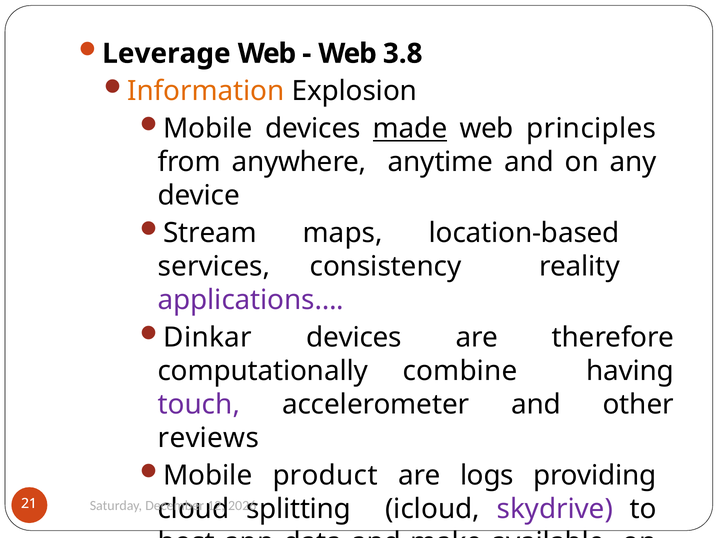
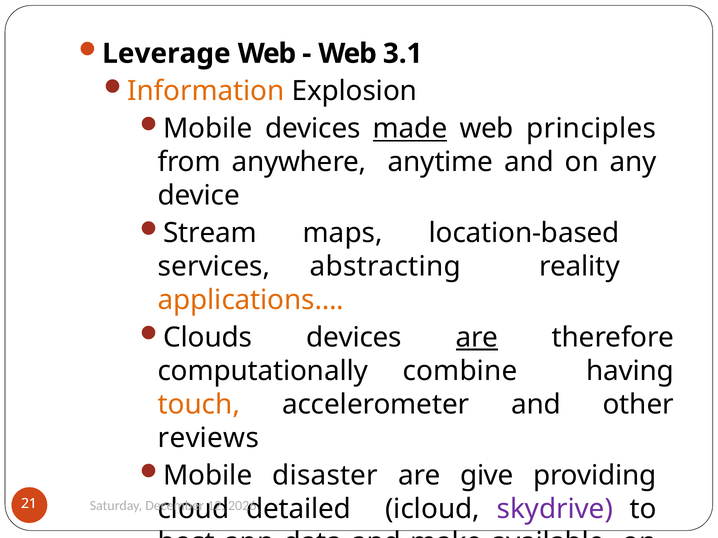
3.8: 3.8 -> 3.1 (403, 54)
consistency: consistency -> abstracting (385, 267)
applications… colour: purple -> orange (251, 300)
Dinkar: Dinkar -> Clouds (208, 338)
are underline: none -> present (477, 338)
touch colour: purple -> orange (199, 405)
product: product -> disaster (325, 476)
logs: logs -> give (487, 476)
splitting: splitting -> detailed (299, 510)
